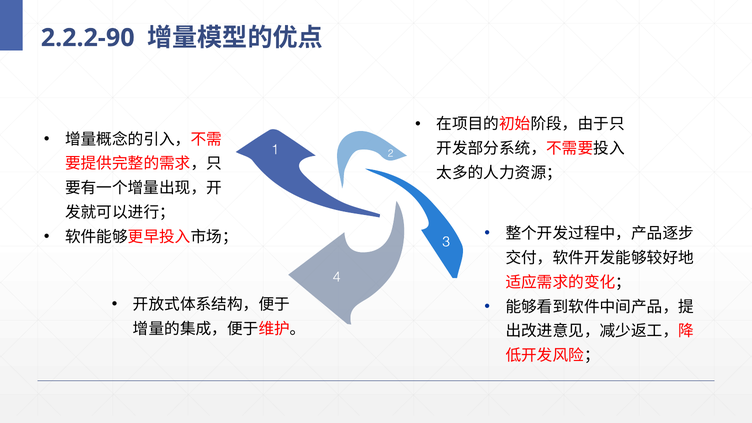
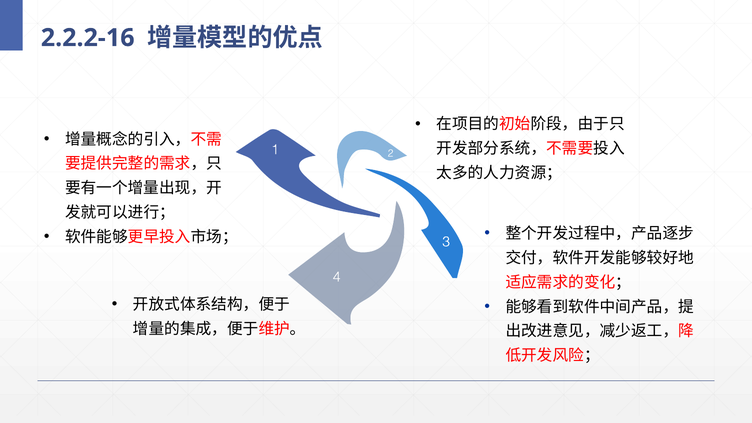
2.2.2-90: 2.2.2-90 -> 2.2.2-16 (88, 38)
